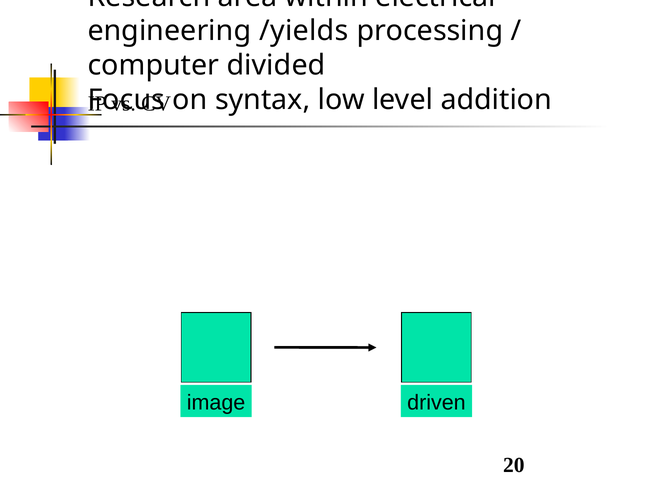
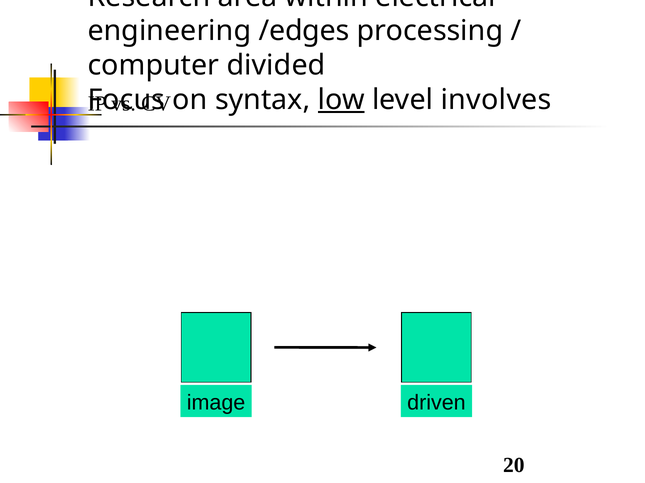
/yields: /yields -> /edges (304, 31)
low underline: none -> present (341, 100)
addition: addition -> involves (496, 100)
